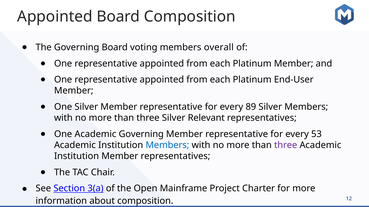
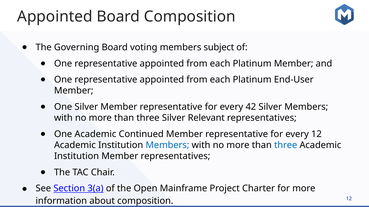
overall: overall -> subject (219, 47)
89: 89 -> 42 (251, 107)
Academic Governing: Governing -> Continued (141, 134)
every 53: 53 -> 12 (316, 134)
three colour: purple -> blue (286, 145)
